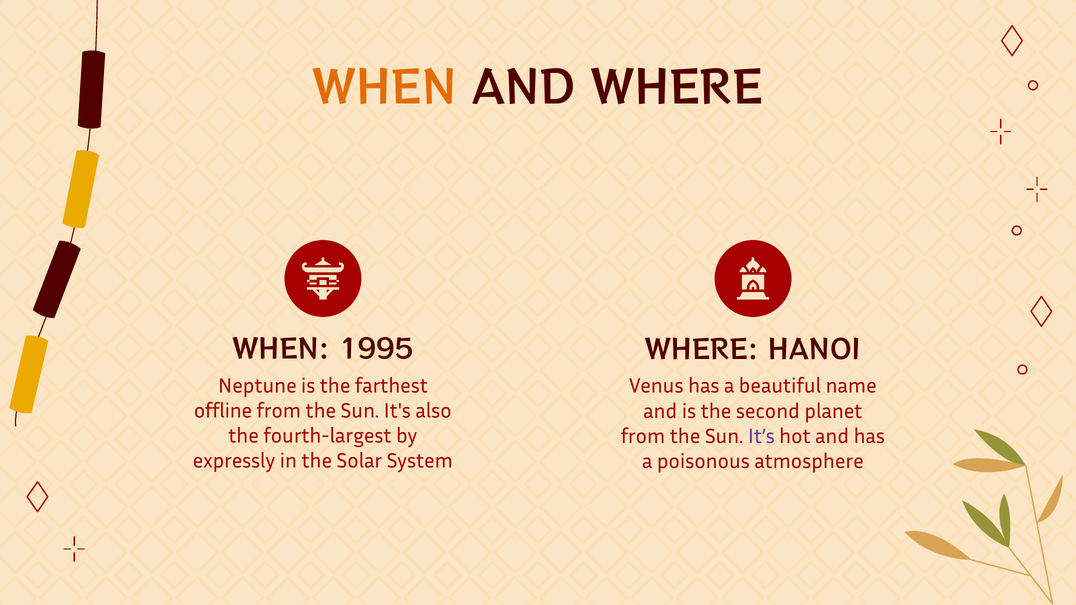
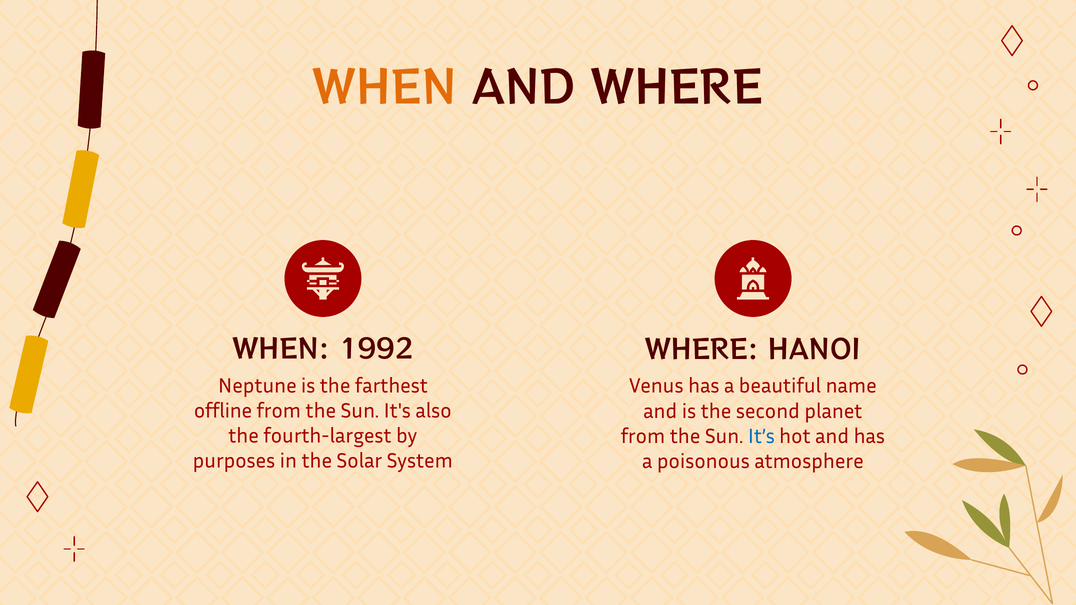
1995: 1995 -> 1992 (376, 350)
It’s colour: purple -> blue (761, 436)
expressly: expressly -> purposes (234, 461)
